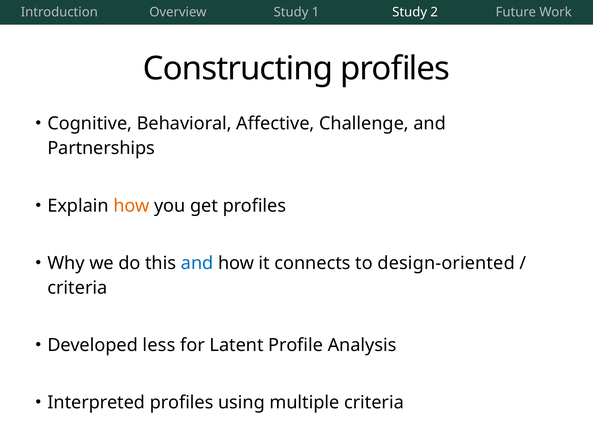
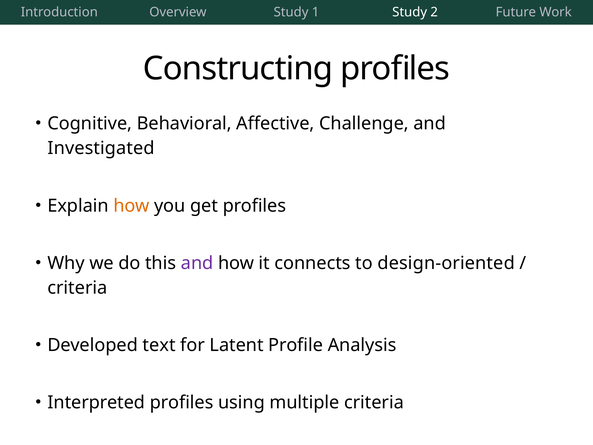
Partnerships: Partnerships -> Investigated (101, 148)
and colour: blue -> purple (197, 263)
less: less -> text (159, 345)
